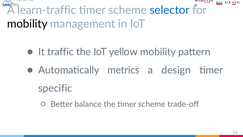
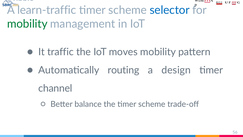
mobility colour: black -> green (27, 24)
yellow: yellow -> moves (123, 52)
metrics: metrics -> routing (124, 70)
specific: specific -> channel (55, 88)
